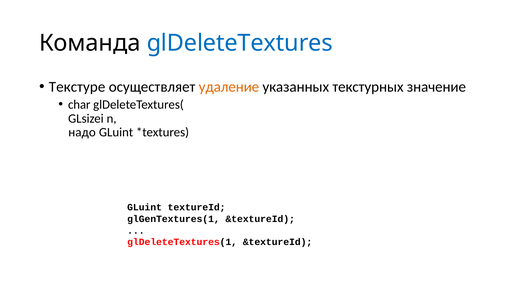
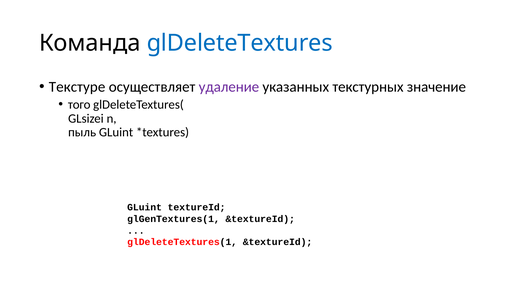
удаление colour: orange -> purple (229, 87)
char: char -> того (79, 105)
надо: надо -> пыль (82, 132)
